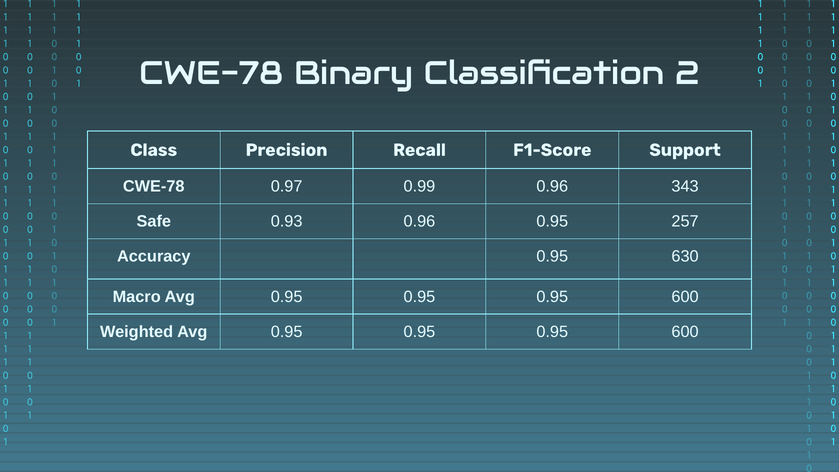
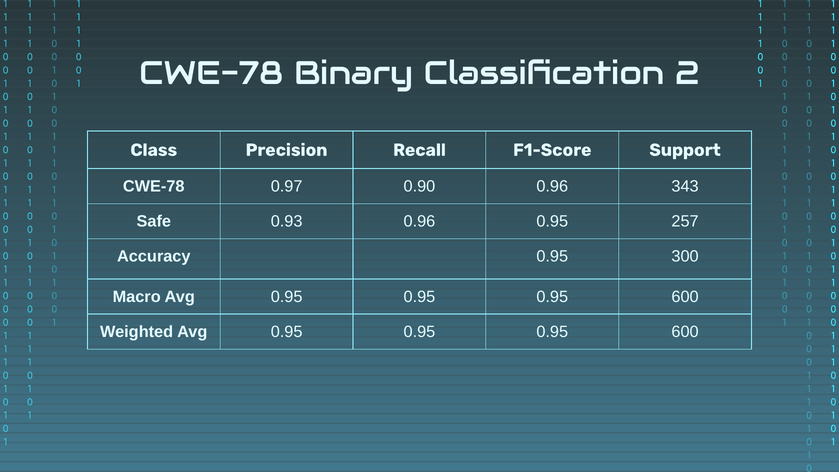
0.99: 0.99 -> 0.90 (419, 186)
630: 630 -> 300 (685, 257)
